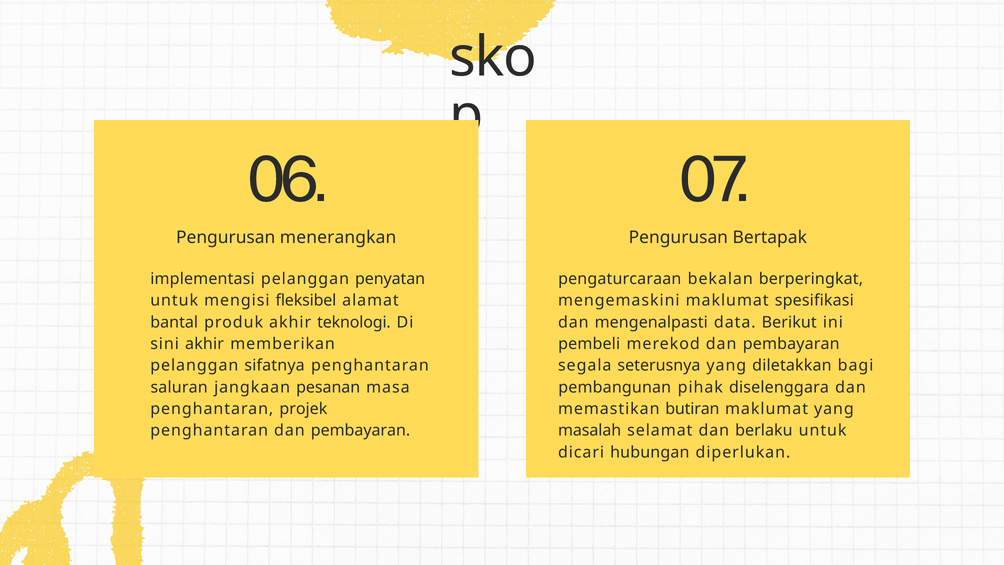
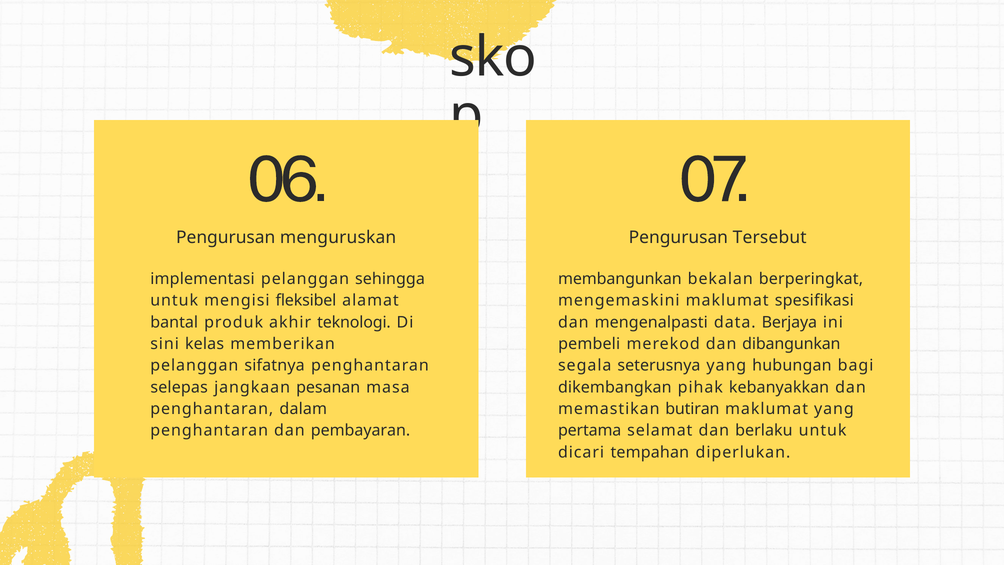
menerangkan: menerangkan -> menguruskan (338, 237)
Bertapak: Bertapak -> Tersebut (770, 237)
penyatan: penyatan -> sehingga (390, 279)
pengaturcaraan: pengaturcaraan -> membangunkan (620, 279)
Berikut: Berikut -> Berjaya (789, 322)
sini akhir: akhir -> kelas (205, 344)
merekod dan pembayaran: pembayaran -> dibangunkan (791, 344)
diletakkan: diletakkan -> hubungan (792, 365)
saluran: saluran -> selepas (179, 387)
pembangunan: pembangunan -> dikembangkan (615, 387)
diselenggara: diselenggara -> kebanyakkan (779, 387)
projek: projek -> dalam (303, 409)
masalah: masalah -> pertama (590, 430)
hubungan: hubungan -> tempahan (650, 452)
